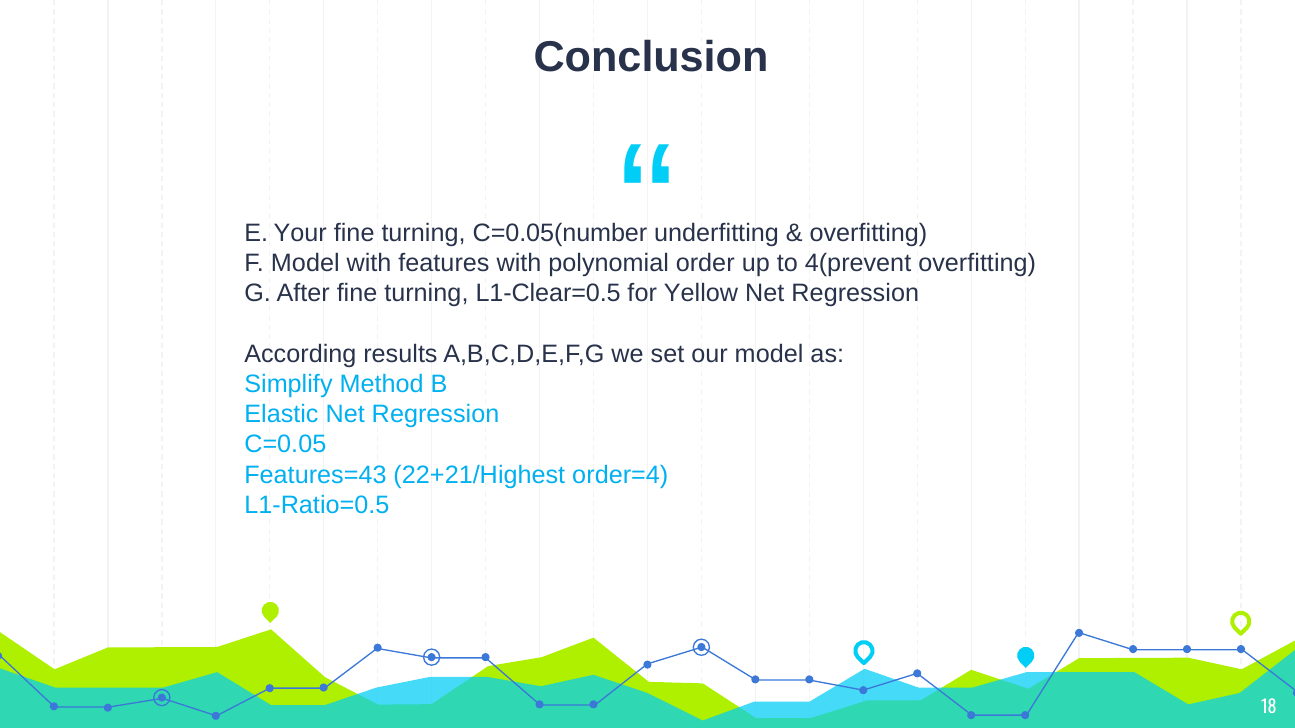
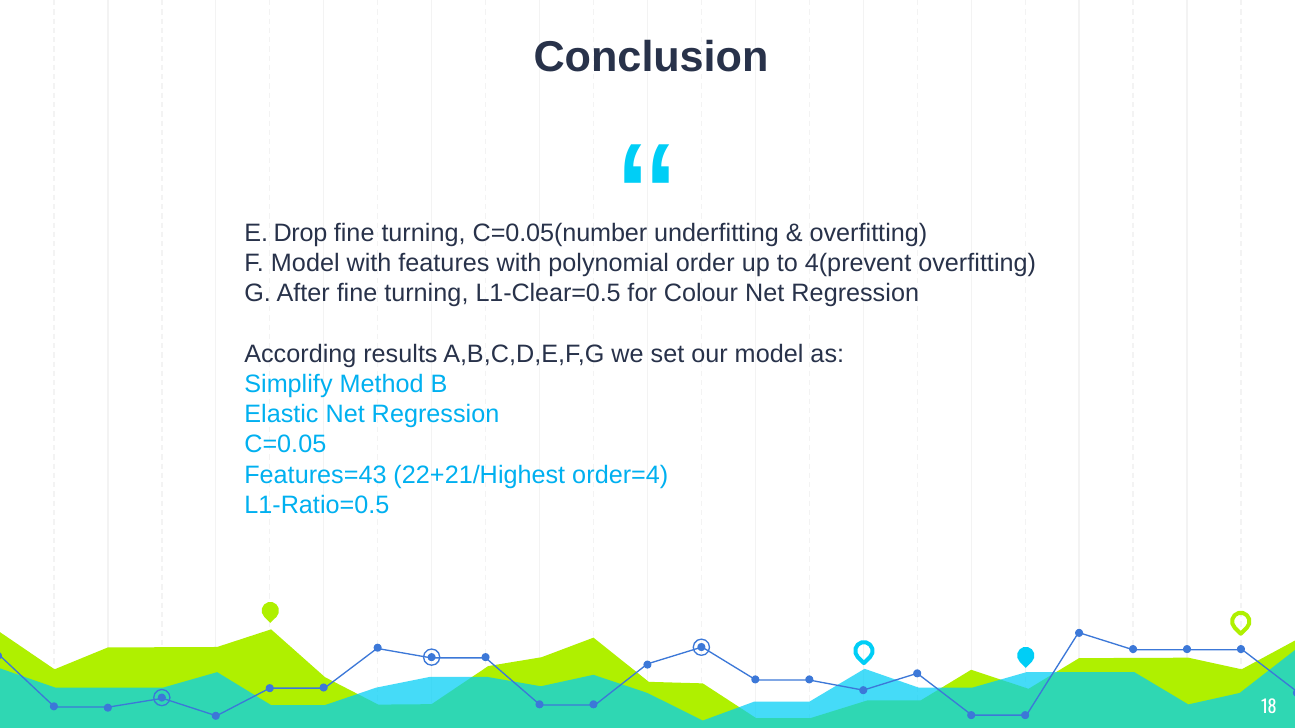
Your: Your -> Drop (300, 233)
Yellow: Yellow -> Colour (701, 294)
